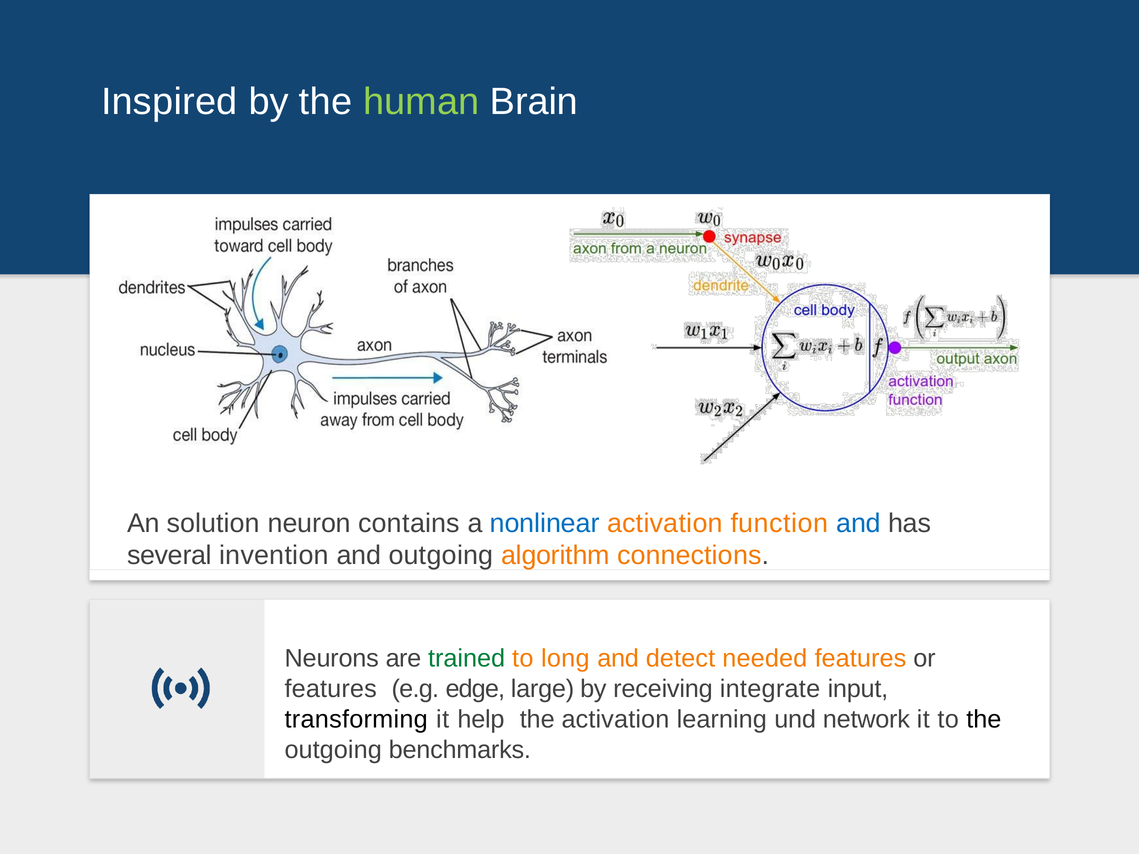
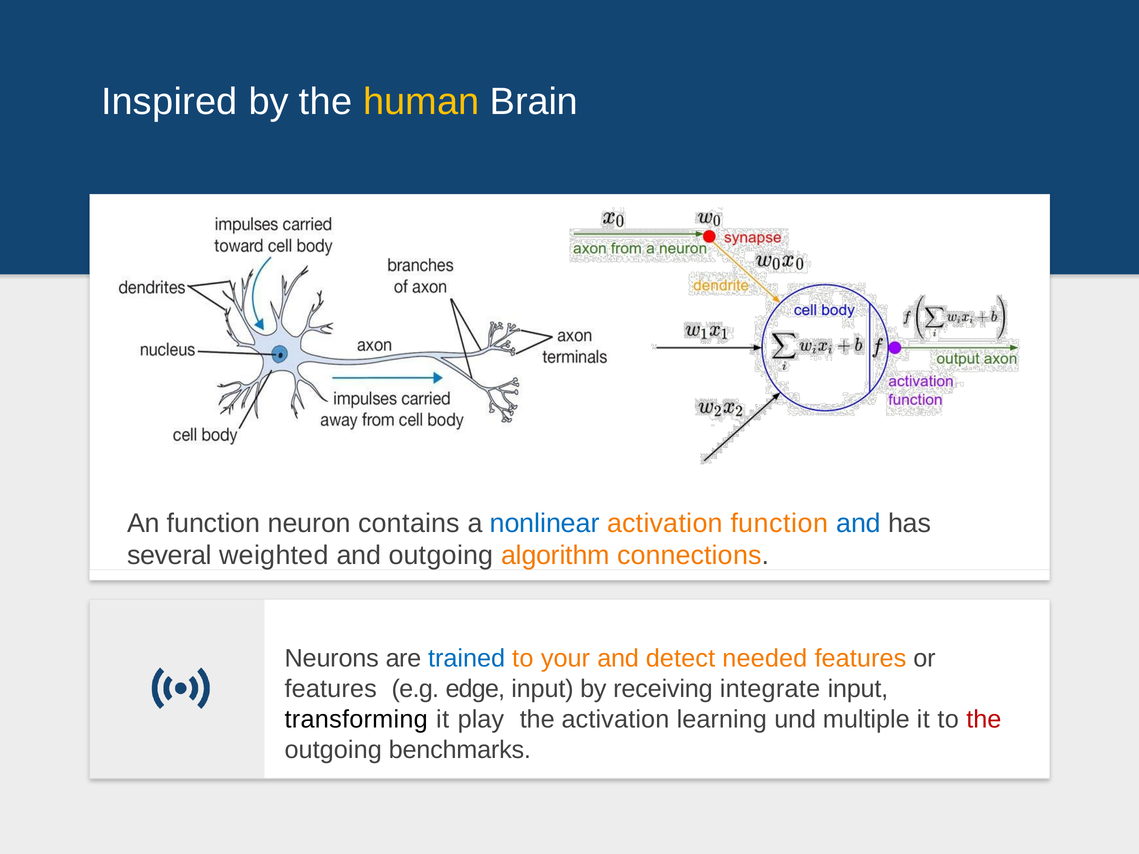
human colour: light green -> yellow (421, 102)
An solution: solution -> function (214, 523)
invention: invention -> weighted (274, 556)
trained colour: green -> blue (467, 659)
long: long -> your (565, 659)
edge large: large -> input (542, 689)
help: help -> play (481, 720)
network: network -> multiple (866, 720)
the colour: black -> red (984, 720)
